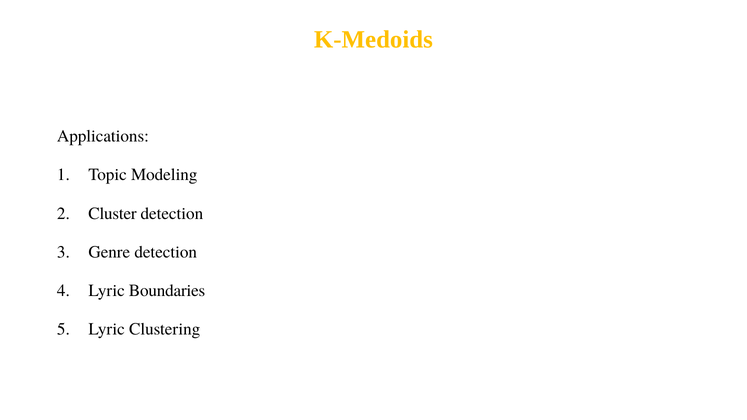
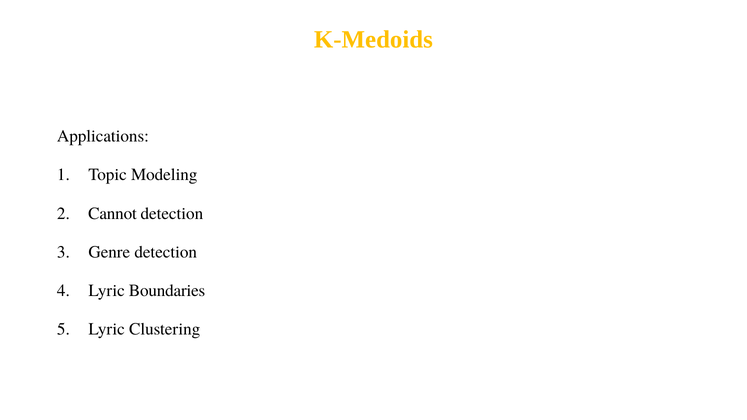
Cluster: Cluster -> Cannot (112, 213)
